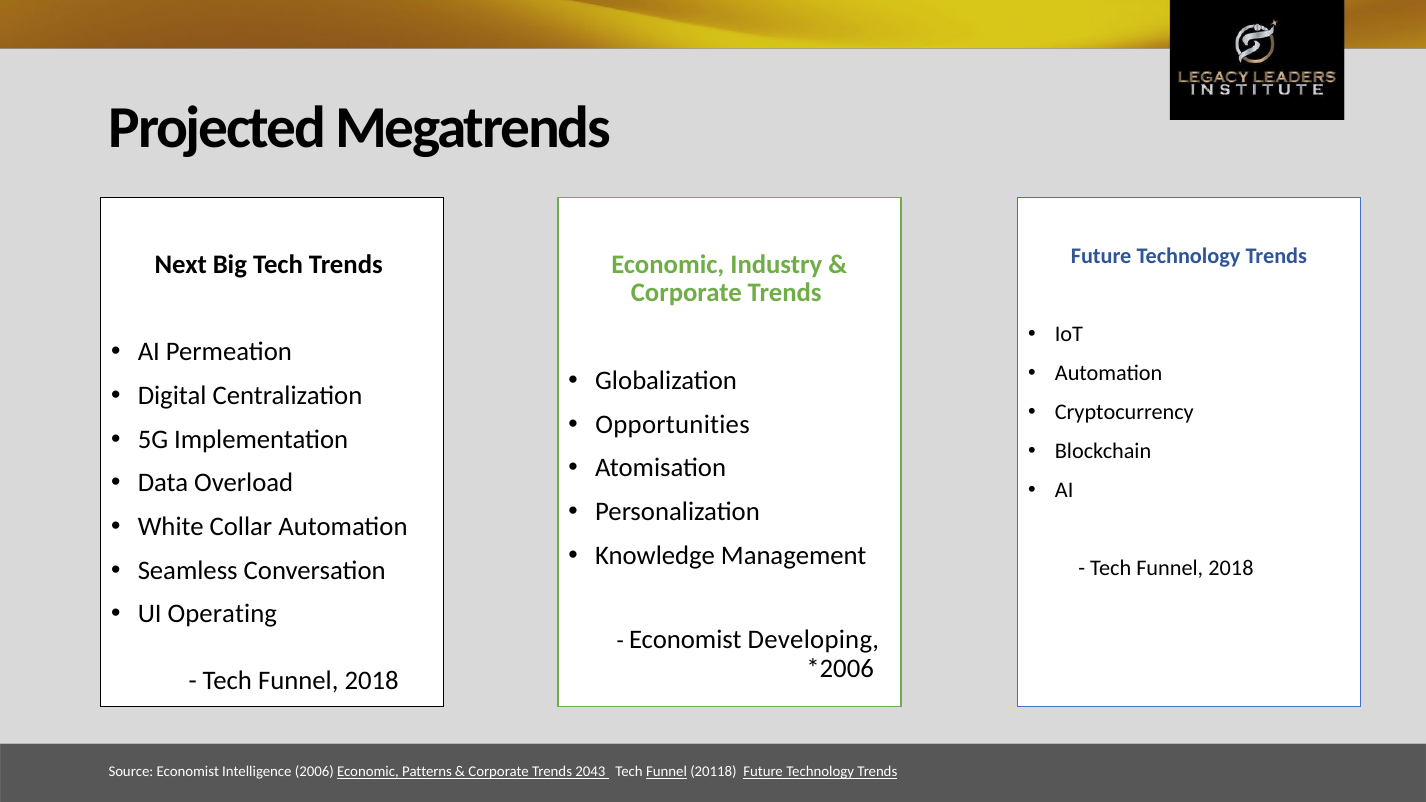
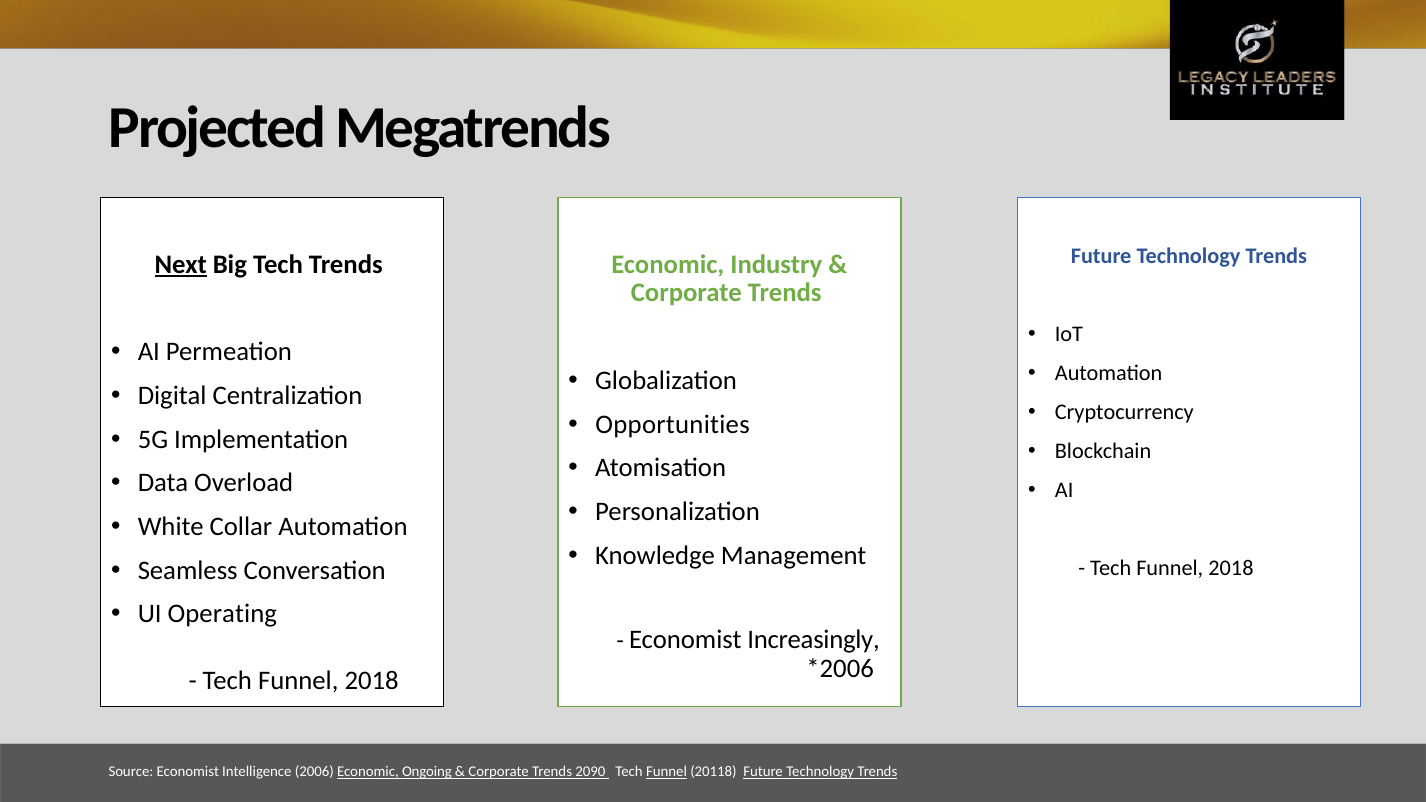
Next underline: none -> present (181, 264)
Developing: Developing -> Increasingly (814, 640)
Patterns: Patterns -> Ongoing (427, 772)
2043: 2043 -> 2090 (590, 772)
